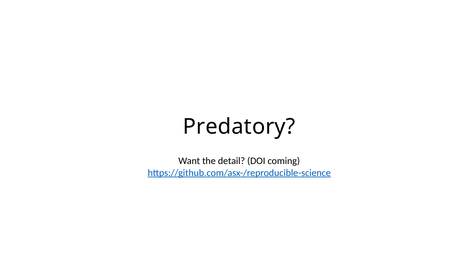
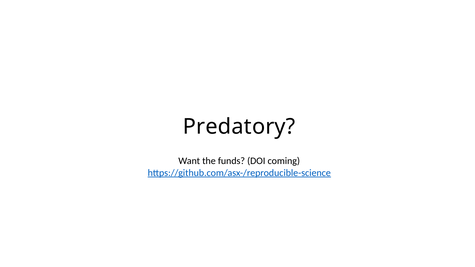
detail: detail -> funds (231, 161)
